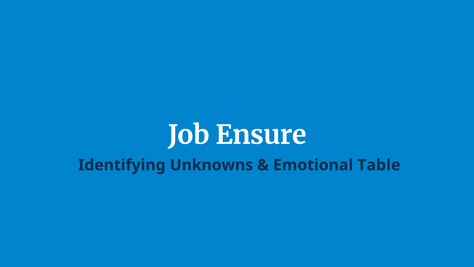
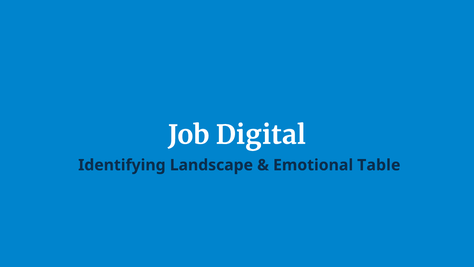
Ensure: Ensure -> Digital (261, 135)
Unknowns: Unknowns -> Landscape (211, 165)
